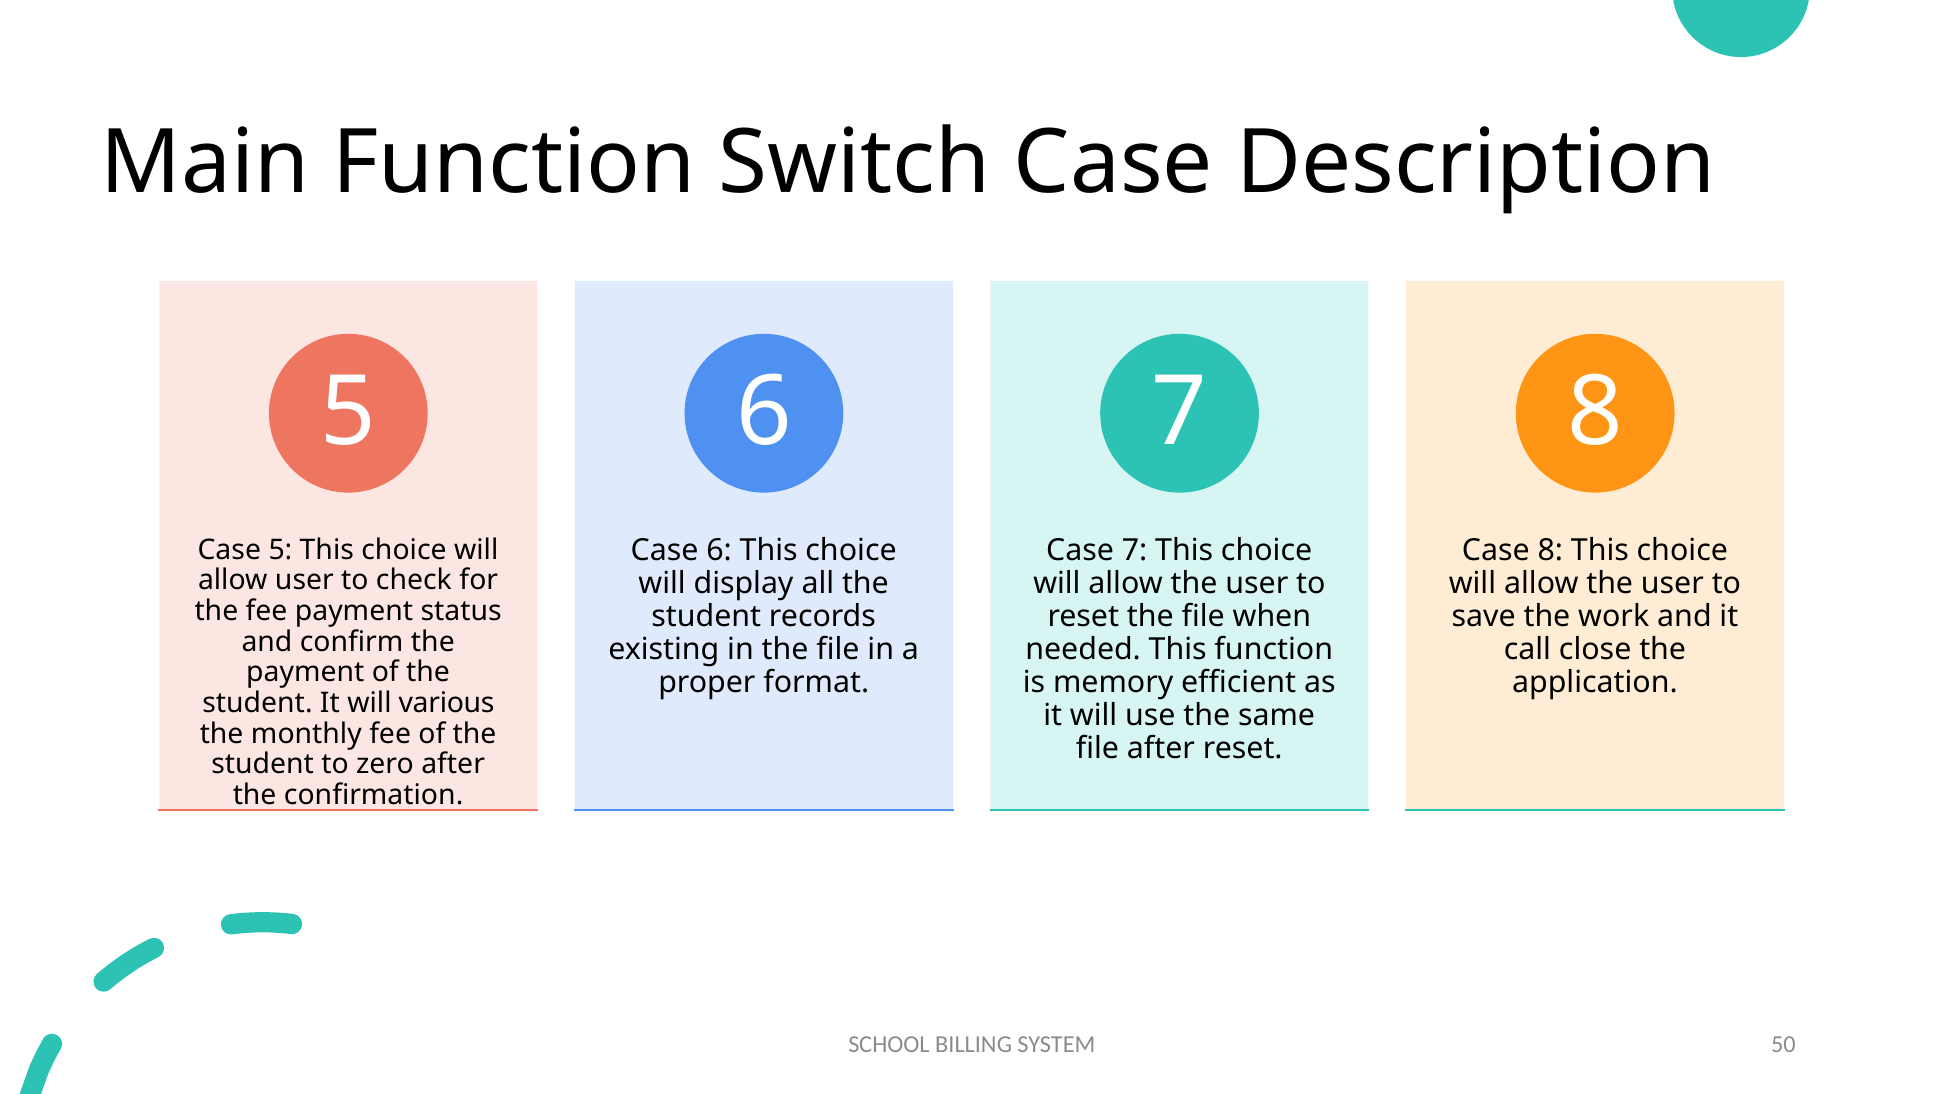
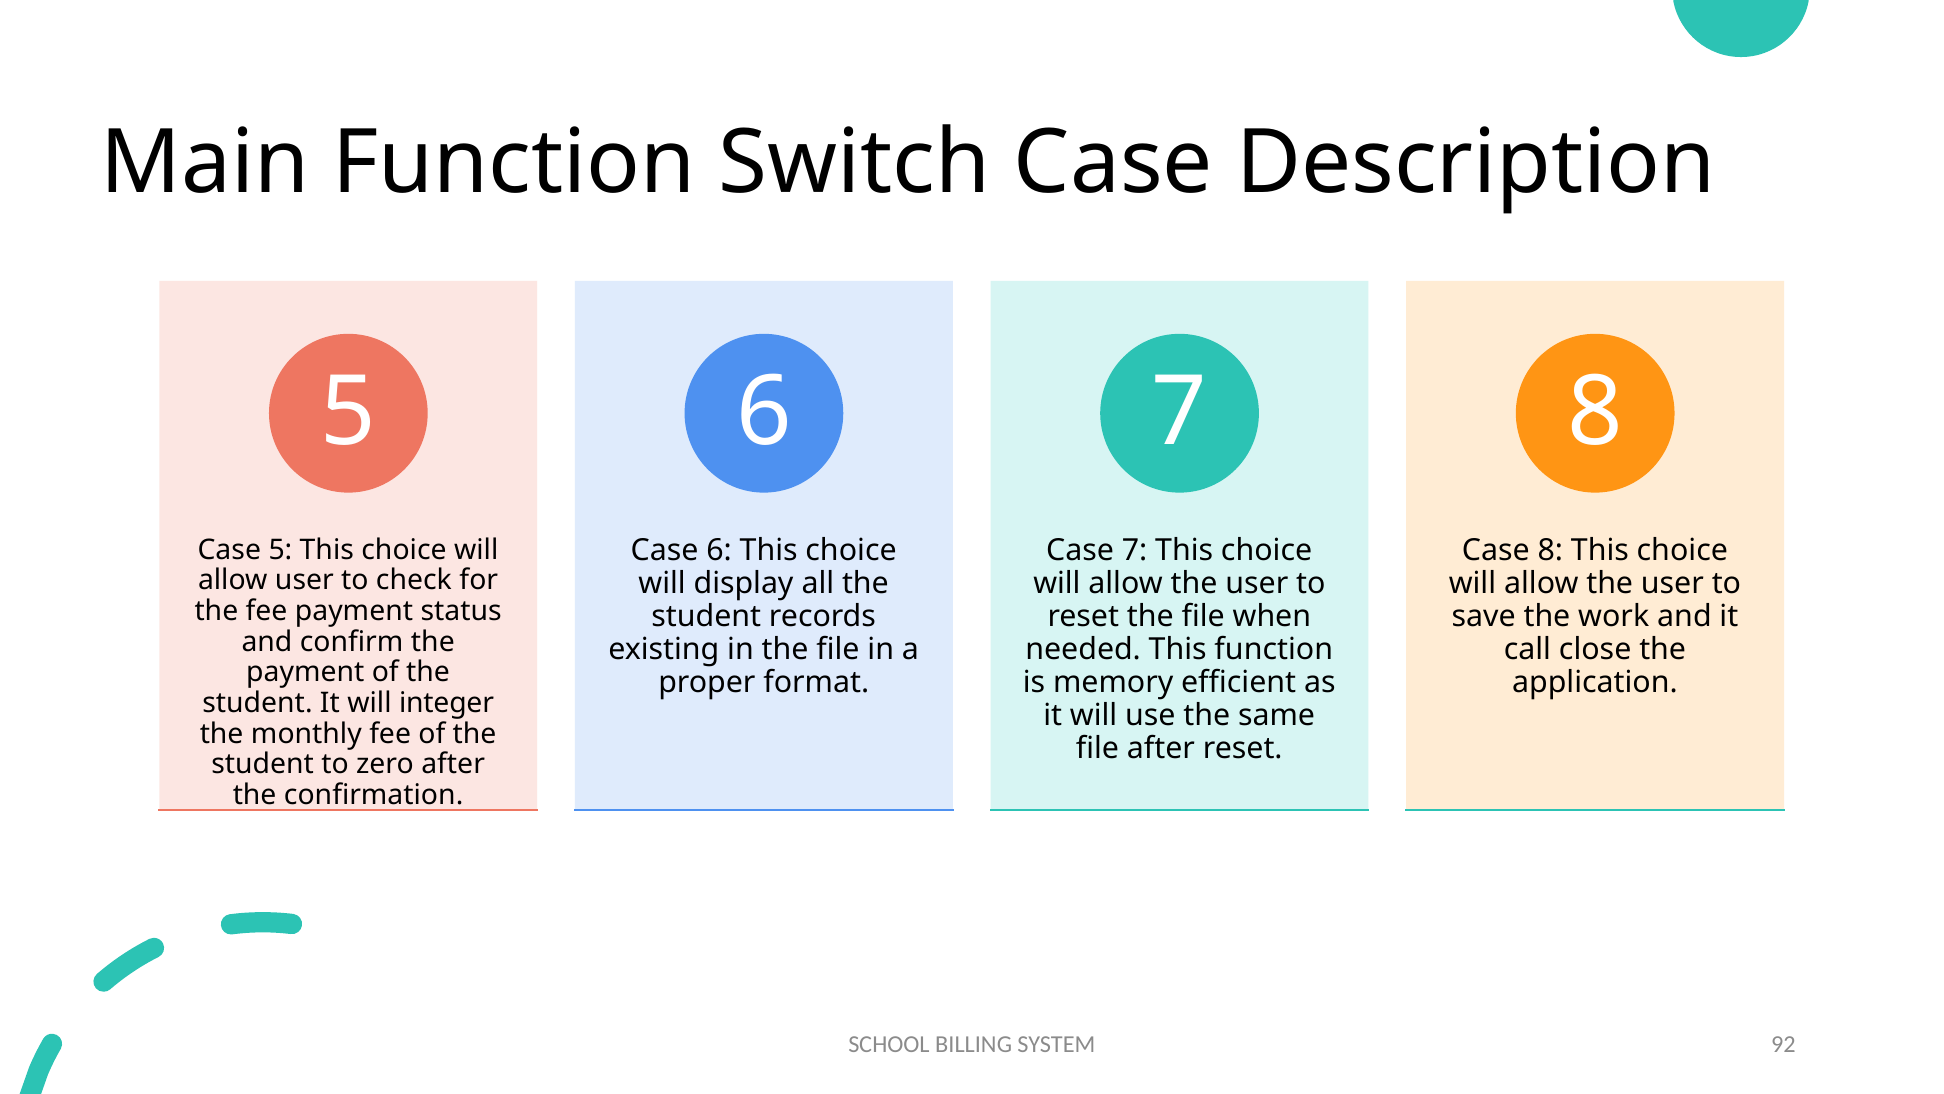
various: various -> integer (447, 703)
50: 50 -> 92 (1783, 1044)
